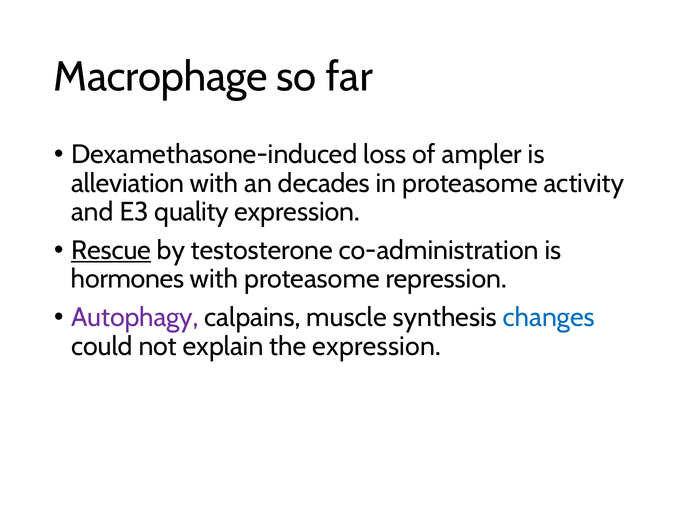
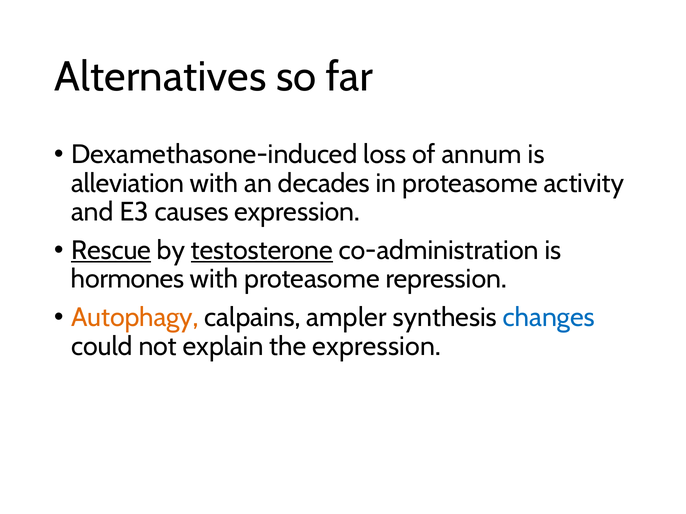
Macrophage: Macrophage -> Alternatives (160, 77)
ampler: ampler -> annum (482, 155)
quality: quality -> causes (192, 212)
testosterone underline: none -> present (262, 251)
Autophagy colour: purple -> orange (135, 318)
muscle: muscle -> ampler (347, 318)
